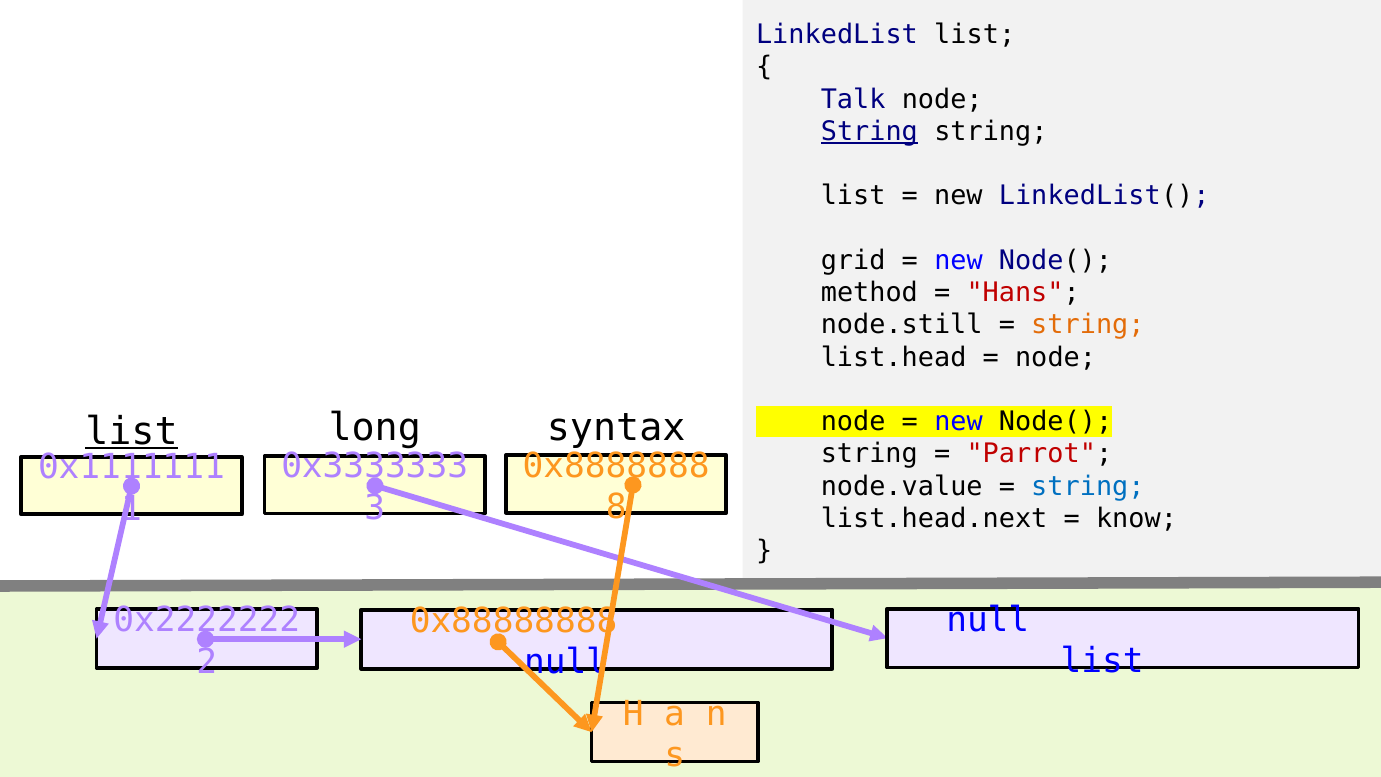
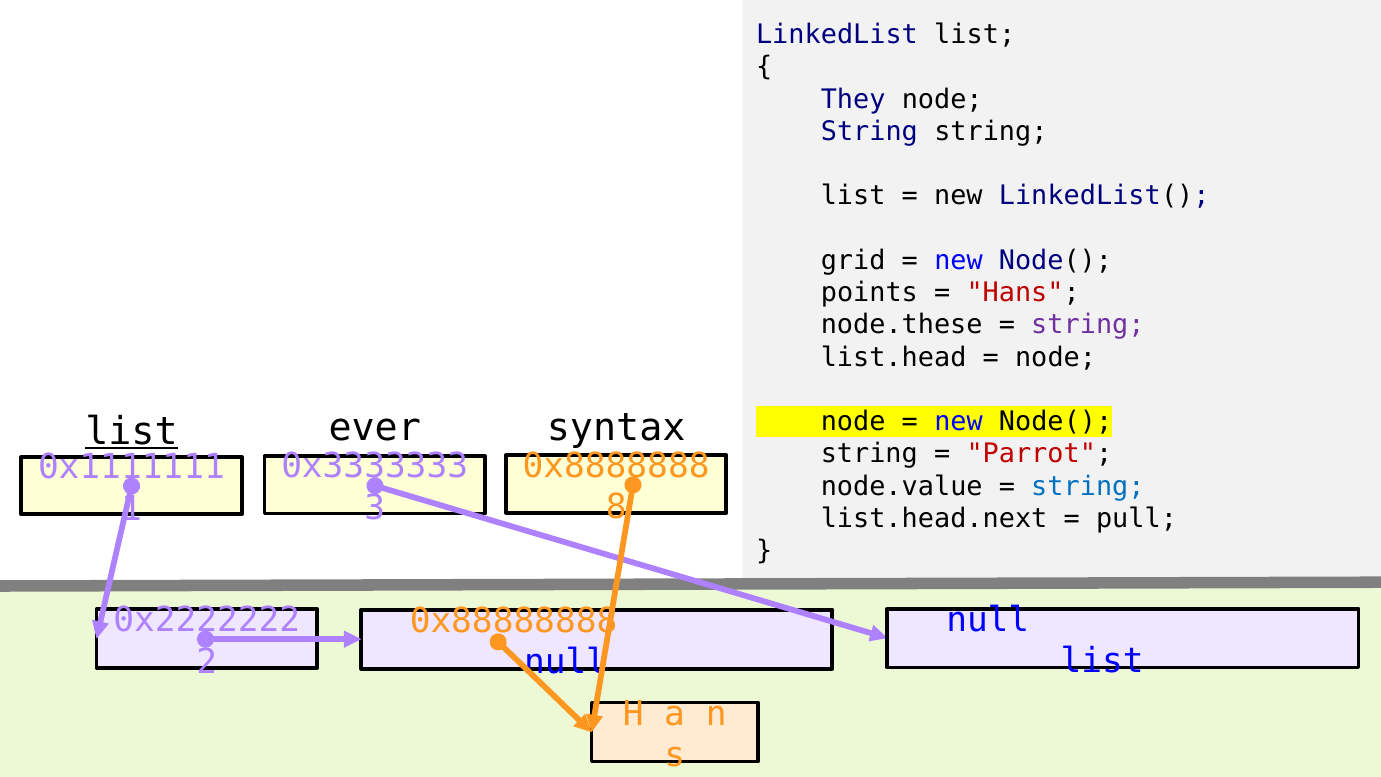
Talk: Talk -> They (853, 99)
String underline: present -> none (869, 132)
method: method -> points (869, 293)
node.still: node.still -> node.these (902, 325)
string colour: orange -> purple (1088, 325)
long: long -> ever (375, 428)
know: know -> pull (1137, 518)
